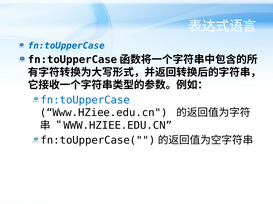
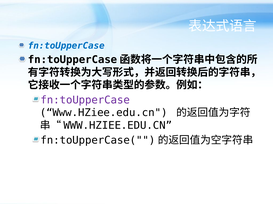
fn:toUpperCase colour: blue -> purple (85, 100)
